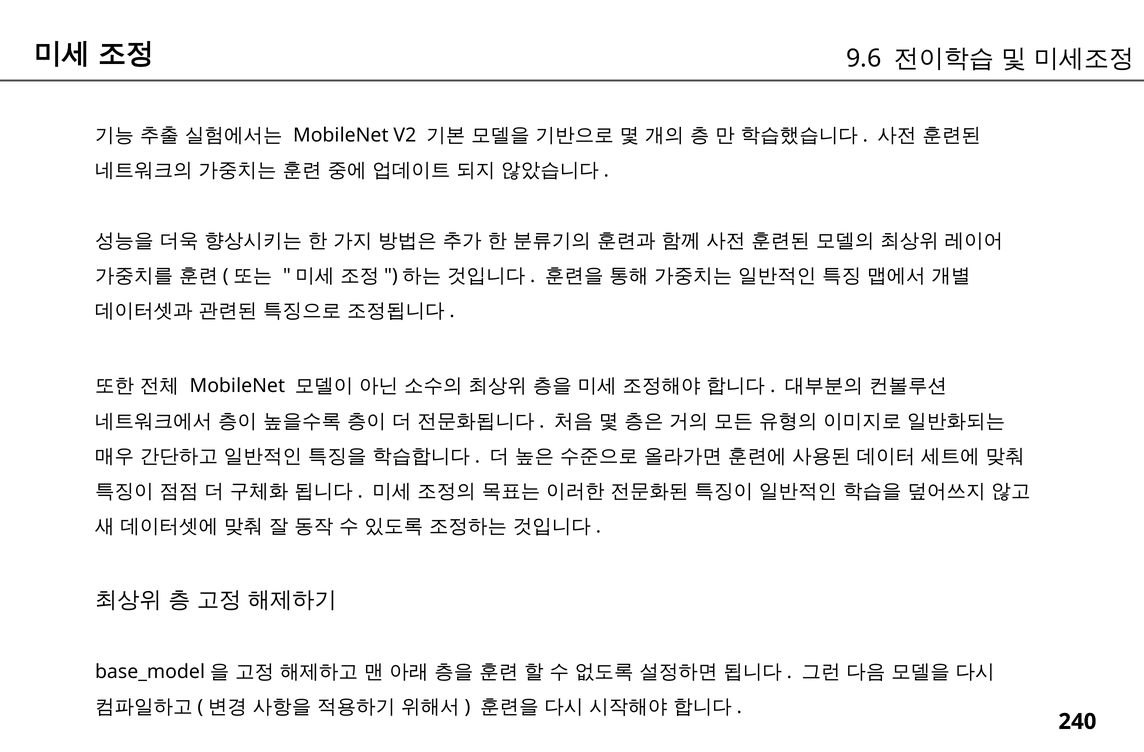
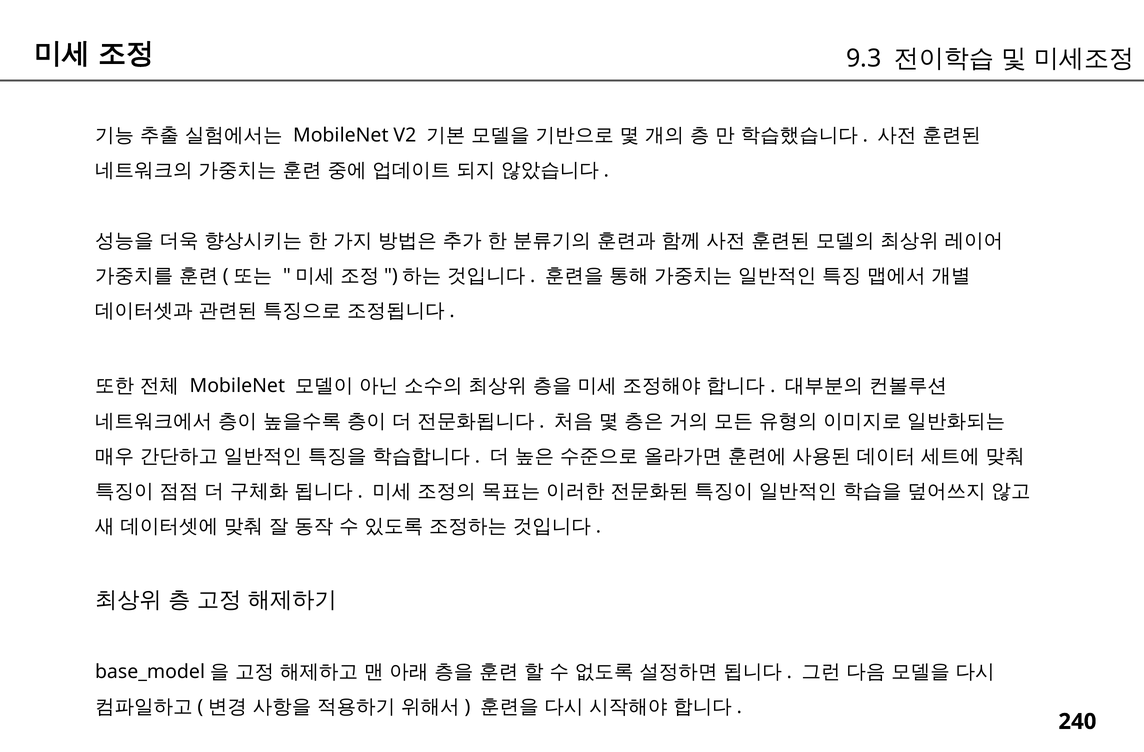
9.6: 9.6 -> 9.3 (864, 59)
